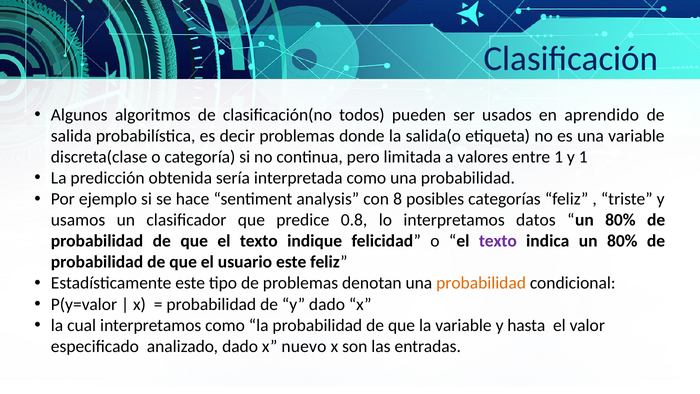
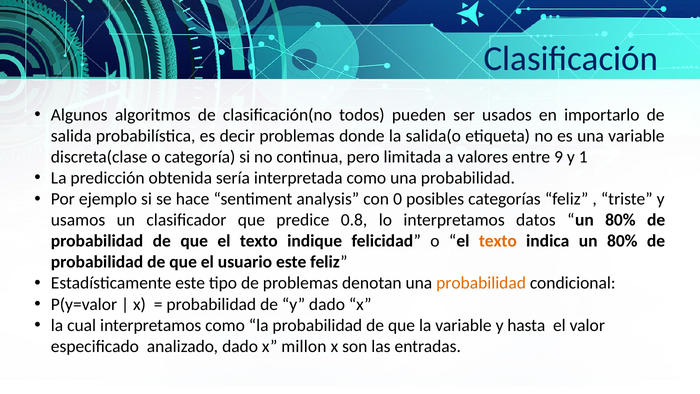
aprendido: aprendido -> importarlo (602, 115)
entre 1: 1 -> 9 (559, 157)
8: 8 -> 0 (398, 199)
texto colour: purple -> orange (498, 241)
nuevo: nuevo -> millon (304, 346)
